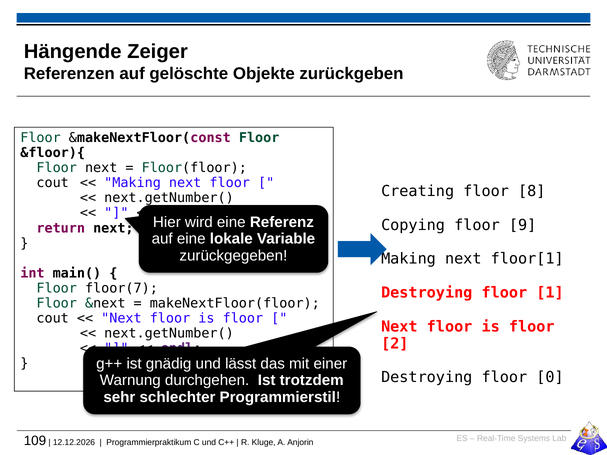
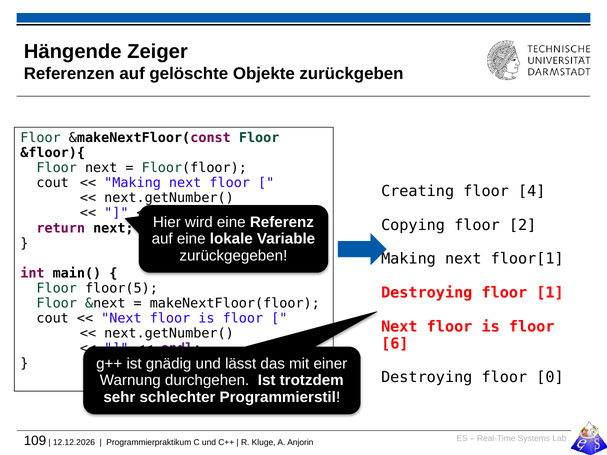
8: 8 -> 4 (532, 191)
9: 9 -> 2 (523, 225)
floor(7: floor(7 -> floor(5 (121, 288)
2: 2 -> 6 (395, 344)
